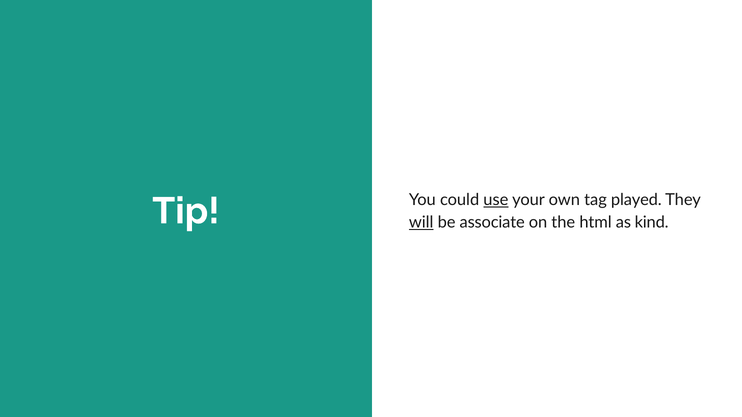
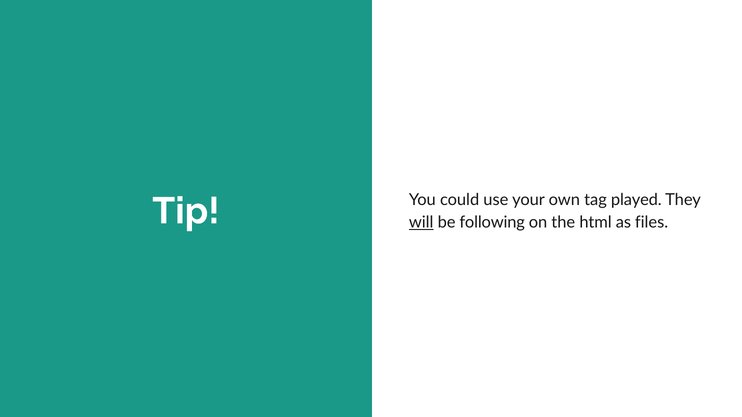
use underline: present -> none (496, 200)
associate: associate -> following (492, 223)
kind: kind -> files (652, 223)
